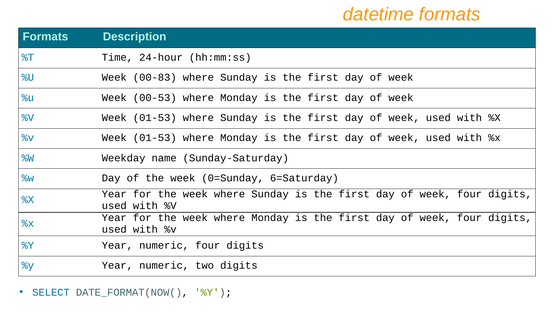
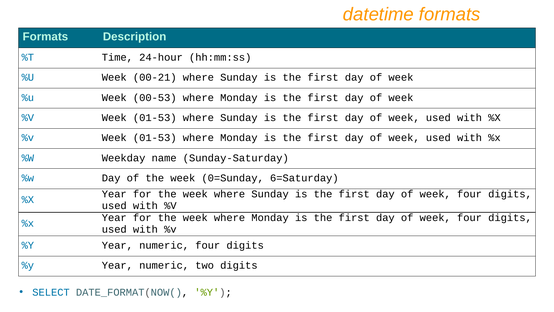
00-83: 00-83 -> 00-21 (155, 77)
